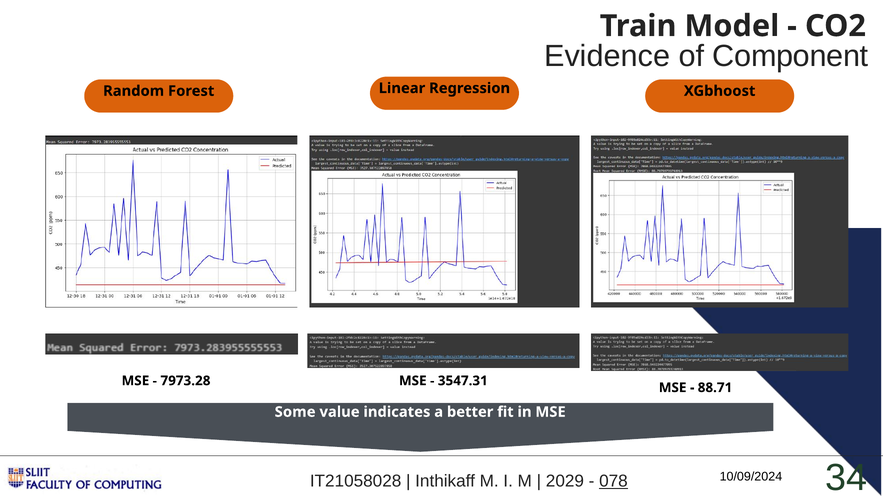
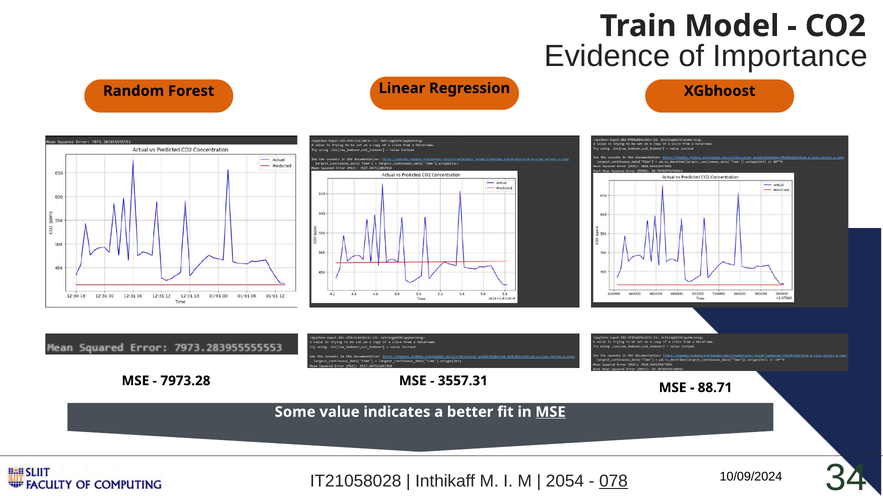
Component: Component -> Importance (790, 56)
3547.31: 3547.31 -> 3557.31 (463, 381)
MSE underline: none -> present (551, 412)
2029: 2029 -> 2054 (565, 482)
